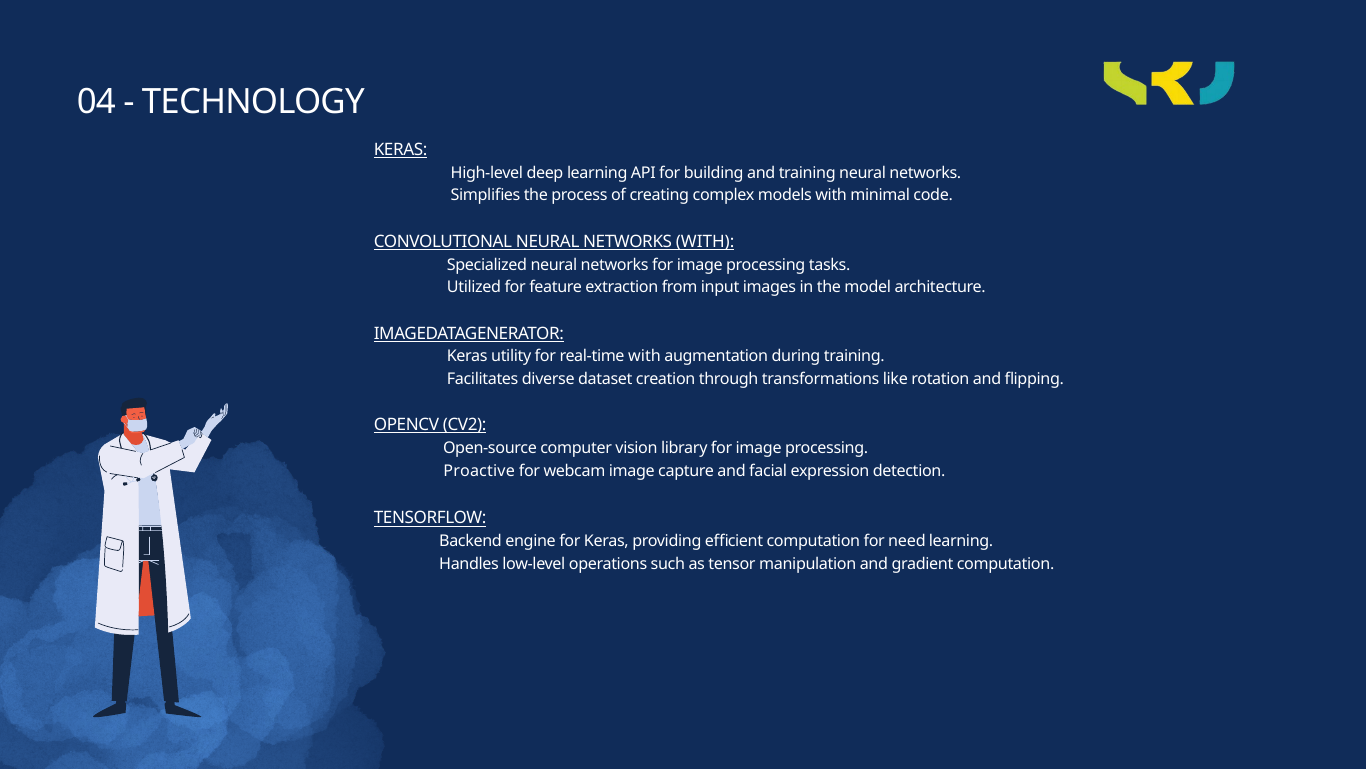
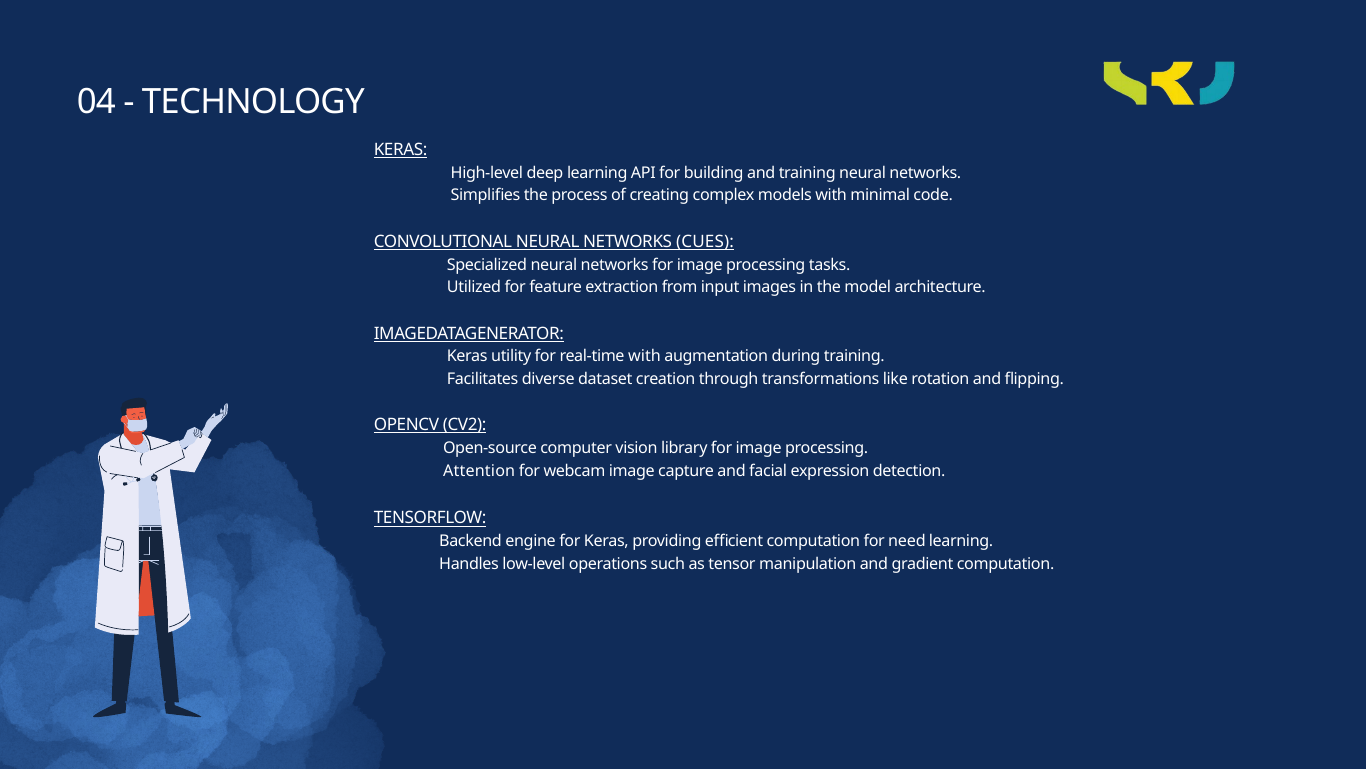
NETWORKS WITH: WITH -> CUES (705, 241)
Proactive: Proactive -> Attention (479, 470)
